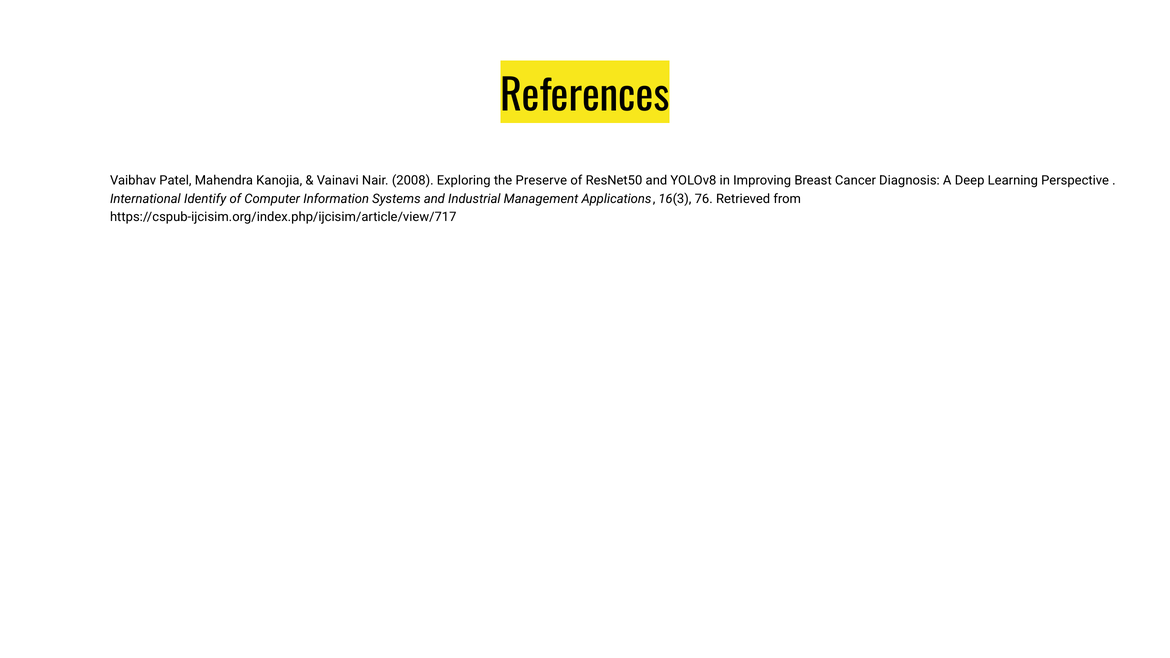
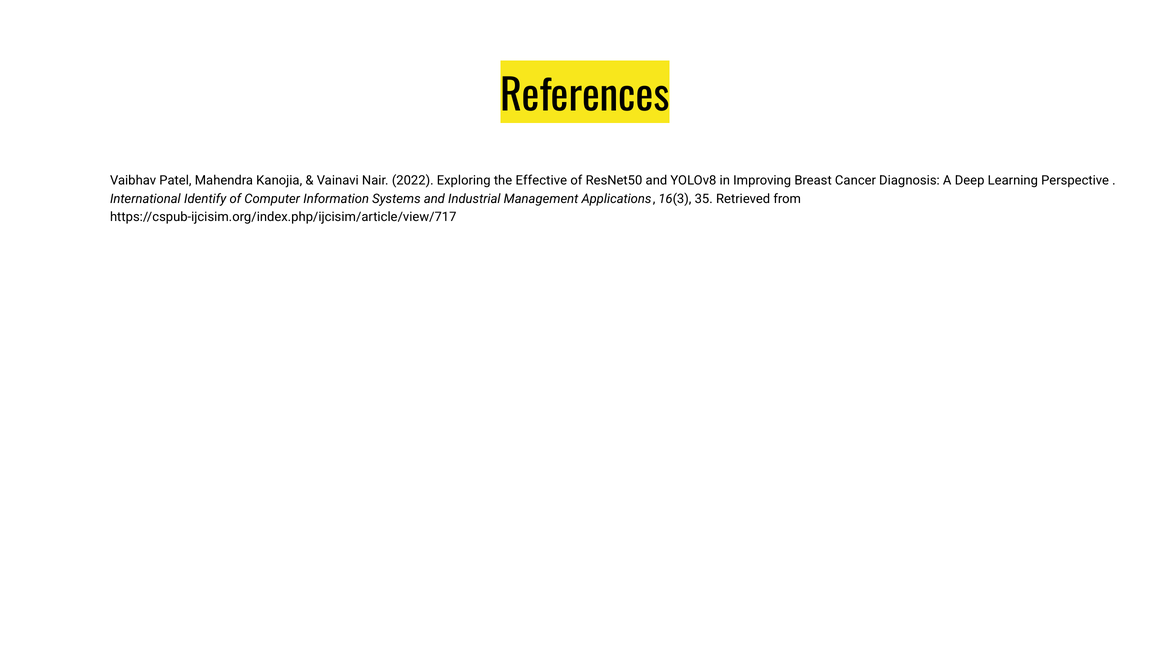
2008: 2008 -> 2022 (413, 181)
Preserve: Preserve -> Effective (541, 181)
76: 76 -> 35 (704, 199)
